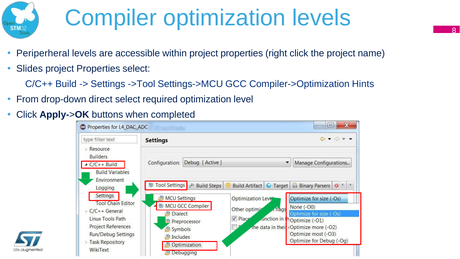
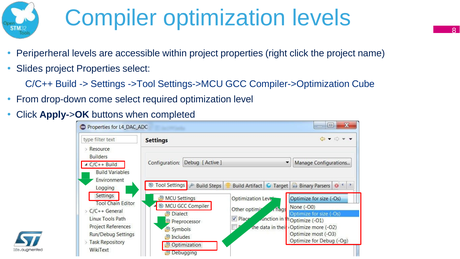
Hints: Hints -> Cube (363, 84)
direct: direct -> come (101, 99)
